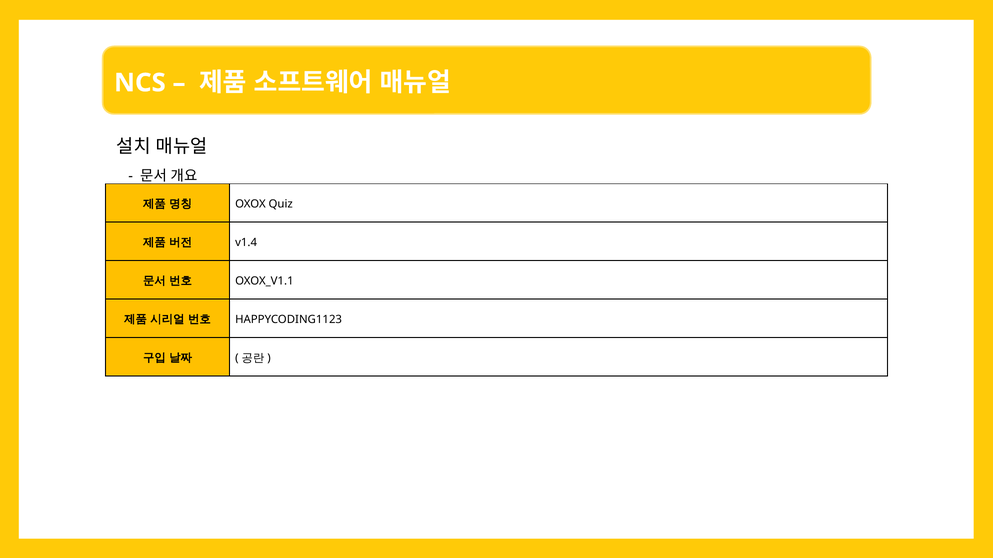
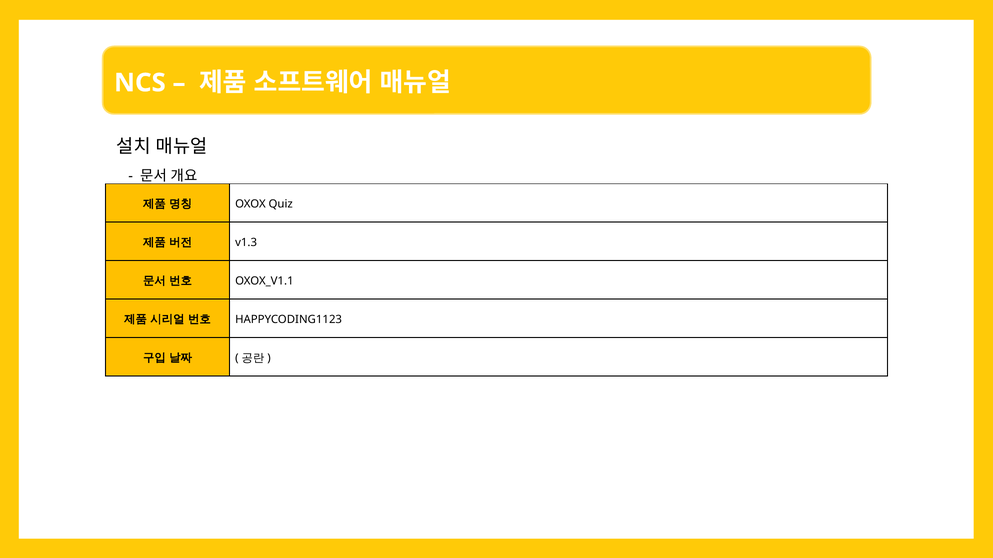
v1.4: v1.4 -> v1.3 (246, 243)
